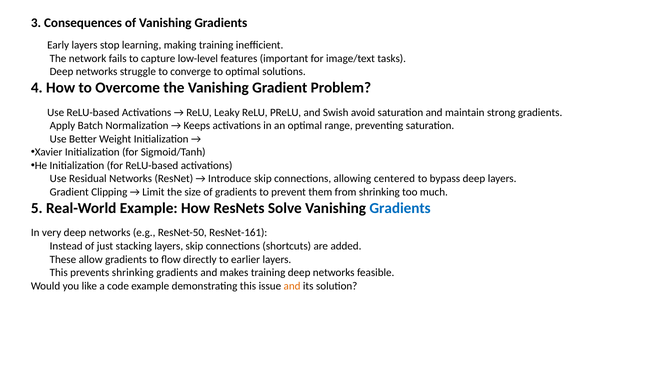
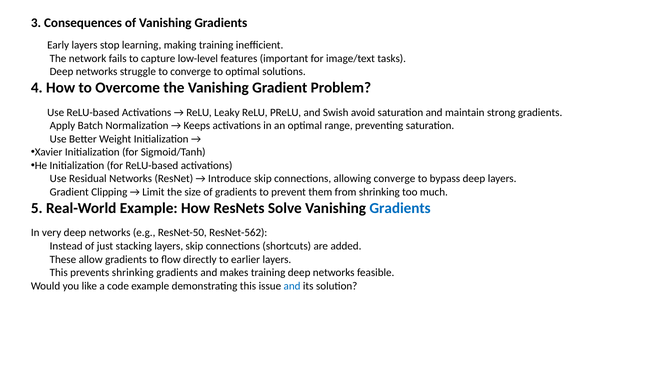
allowing centered: centered -> converge (394, 179)
ResNet-161: ResNet-161 -> ResNet-562 (238, 233)
and colour: orange -> blue (292, 286)
